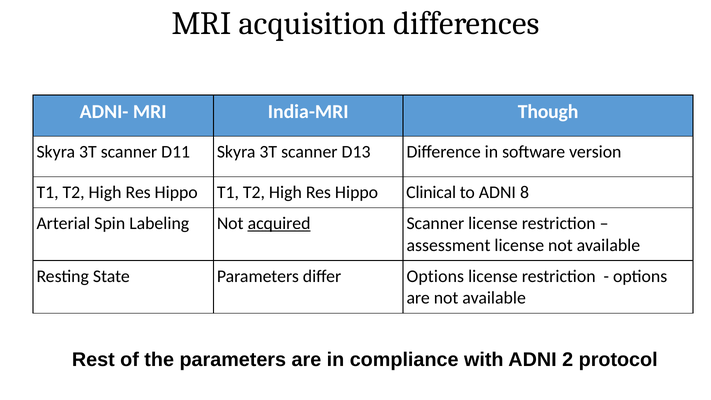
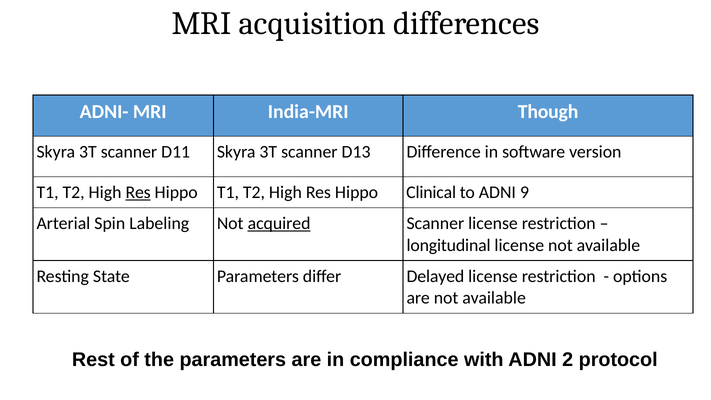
Res underline: none -> present (138, 192)
8: 8 -> 9 (525, 192)
assessment: assessment -> longitudinal (449, 245)
differ Options: Options -> Delayed (435, 276)
